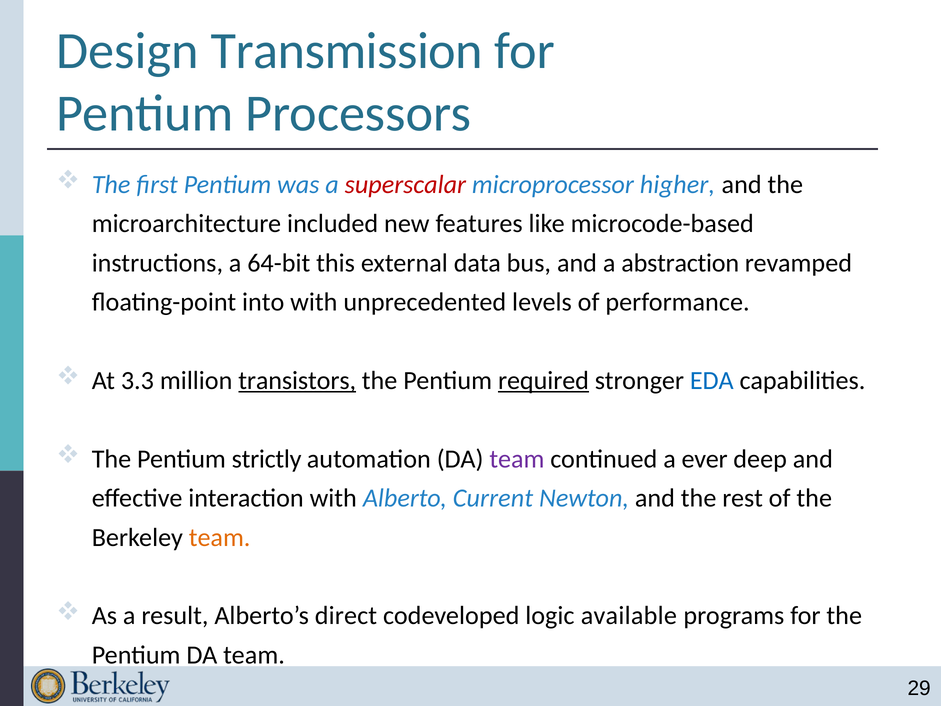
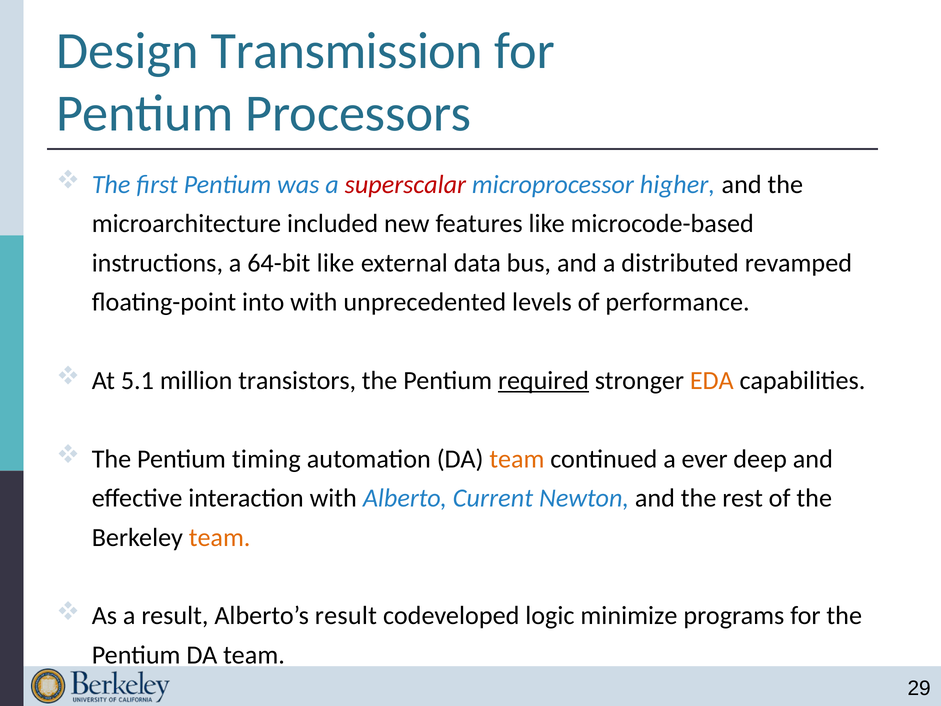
64-bit this: this -> like (335, 263)
abstraction: abstraction -> distributed (680, 263)
3.3: 3.3 -> 5.1 (137, 380)
transistors underline: present -> none (297, 380)
EDA colour: blue -> orange (712, 380)
strictly: strictly -> timing (266, 459)
team colour: purple -> orange (517, 459)
Alberto’s direct: direct -> result (346, 616)
available: available -> minimize (629, 616)
